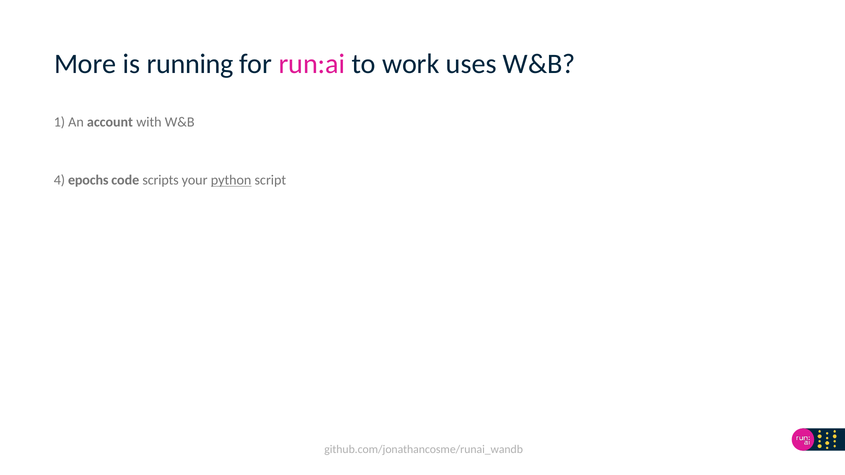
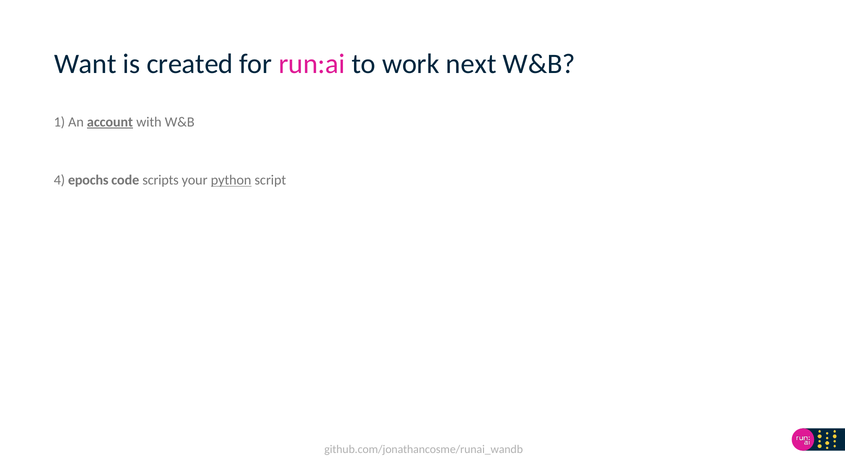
More: More -> Want (85, 64)
running: running -> created (190, 64)
uses: uses -> next (471, 64)
account underline: none -> present (110, 122)
